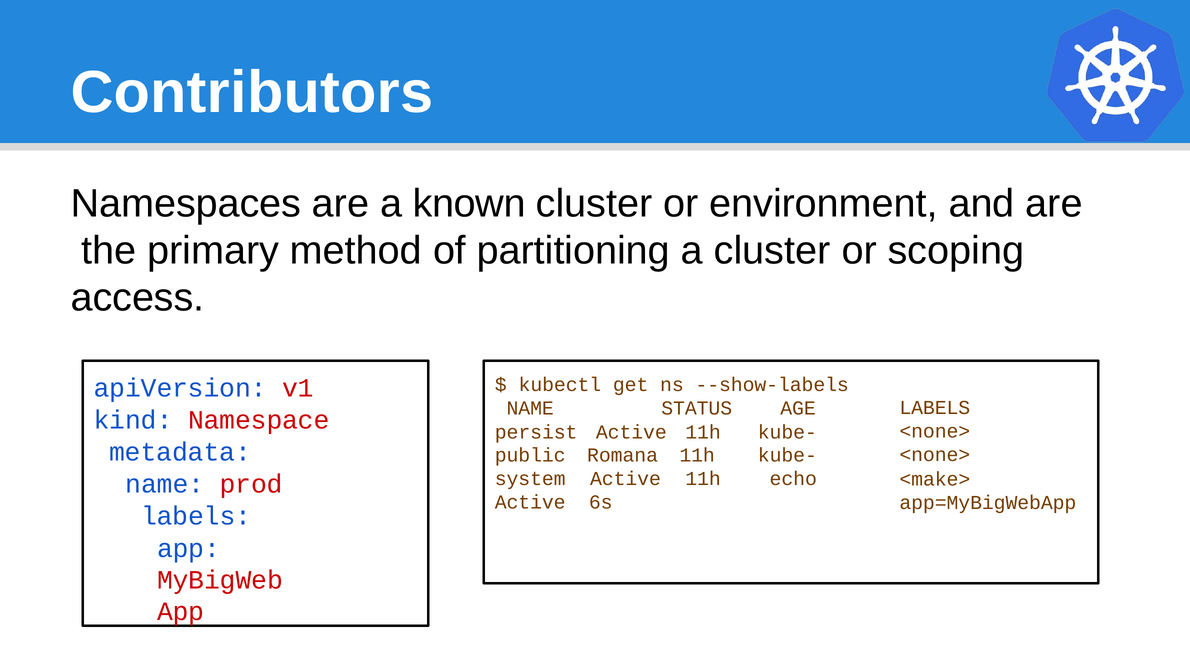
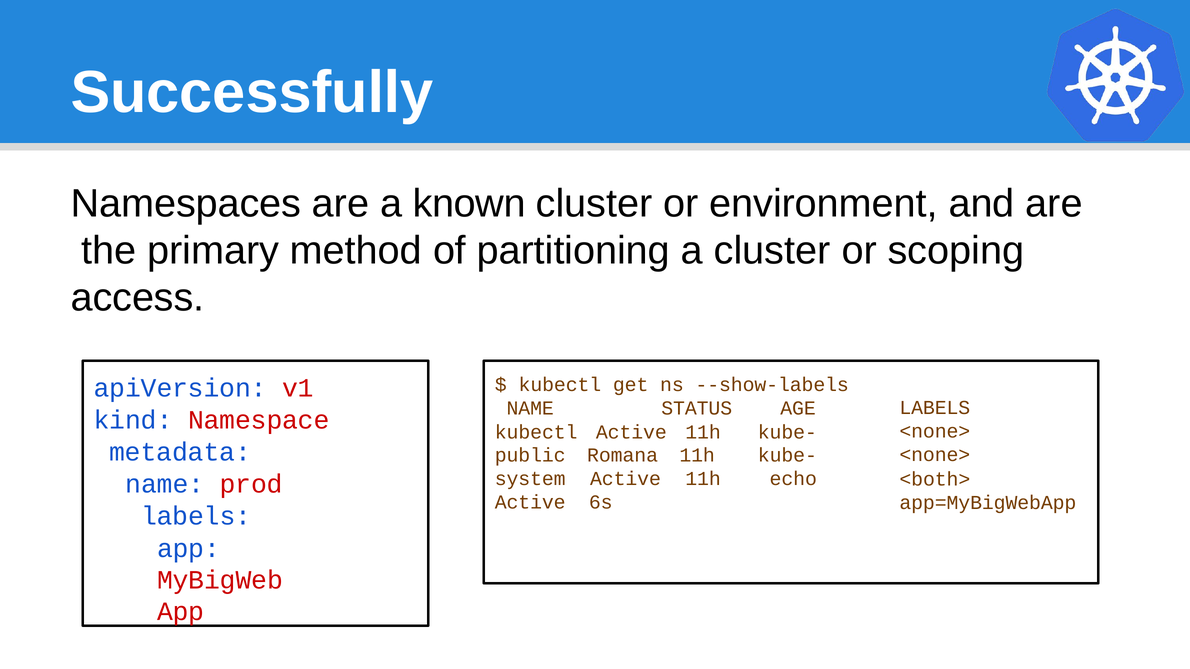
Contributors: Contributors -> Successfully (252, 93)
persist: persist -> kubectl (536, 432)
<make>: <make> -> <both> (935, 479)
